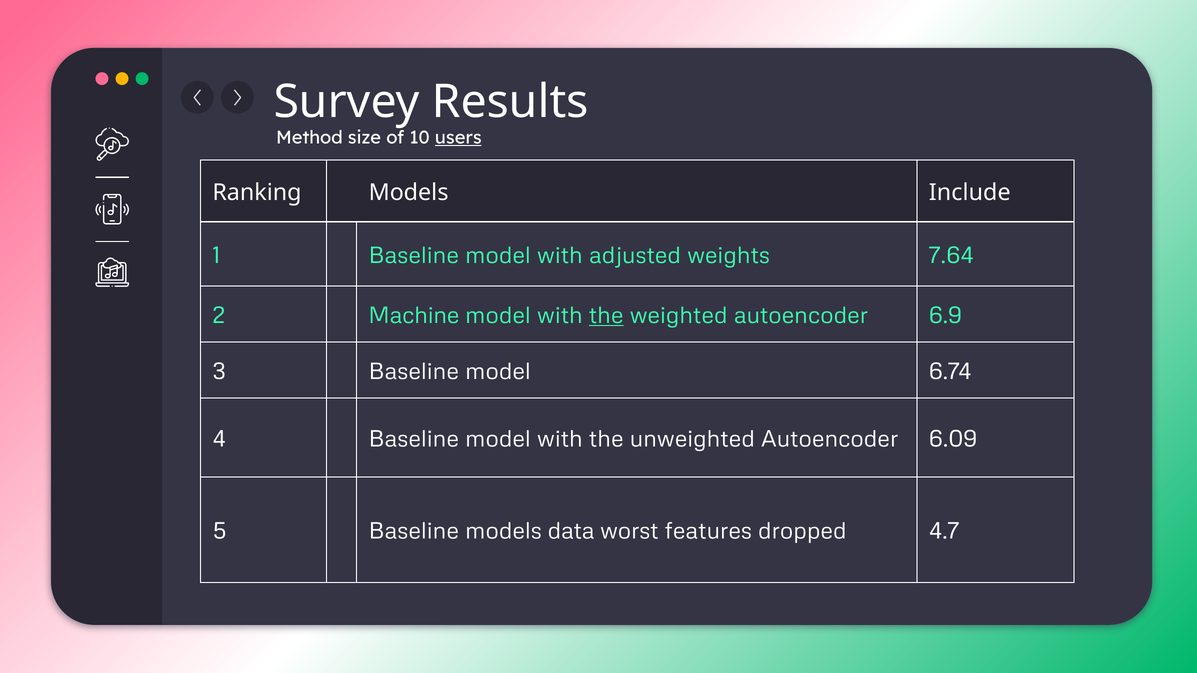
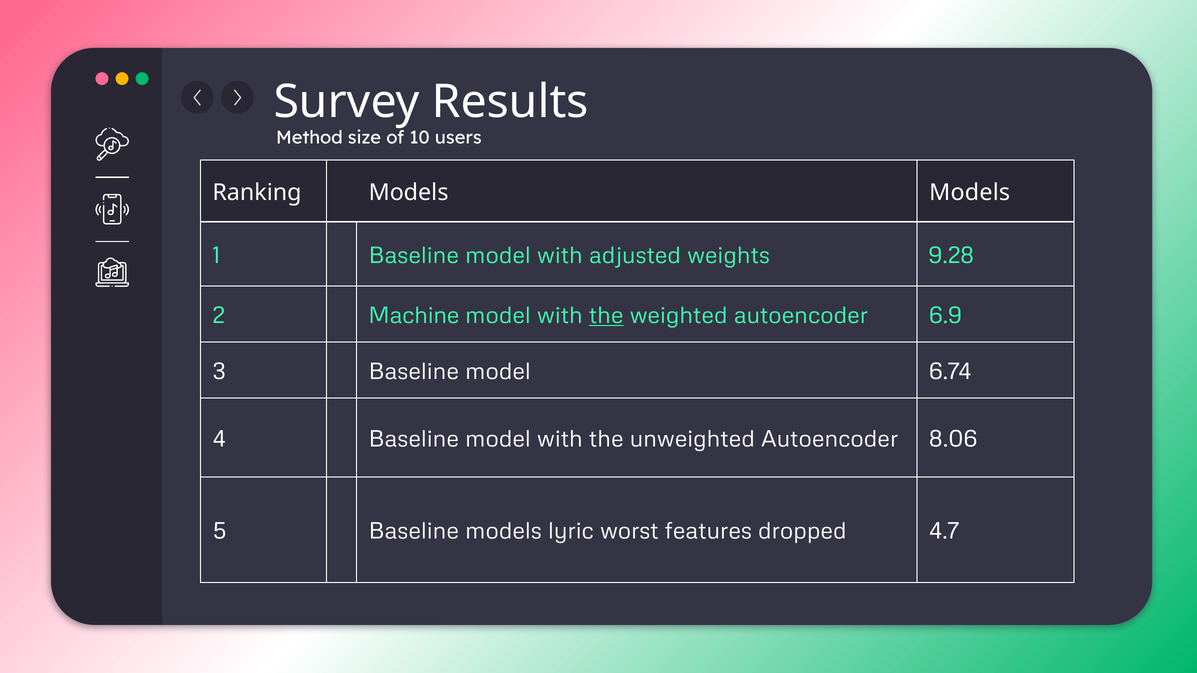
users underline: present -> none (458, 138)
Models Include: Include -> Models (970, 192)
7.64: 7.64 -> 9.28 (951, 255)
6.09: 6.09 -> 8.06 (953, 439)
data: data -> lyric (571, 532)
